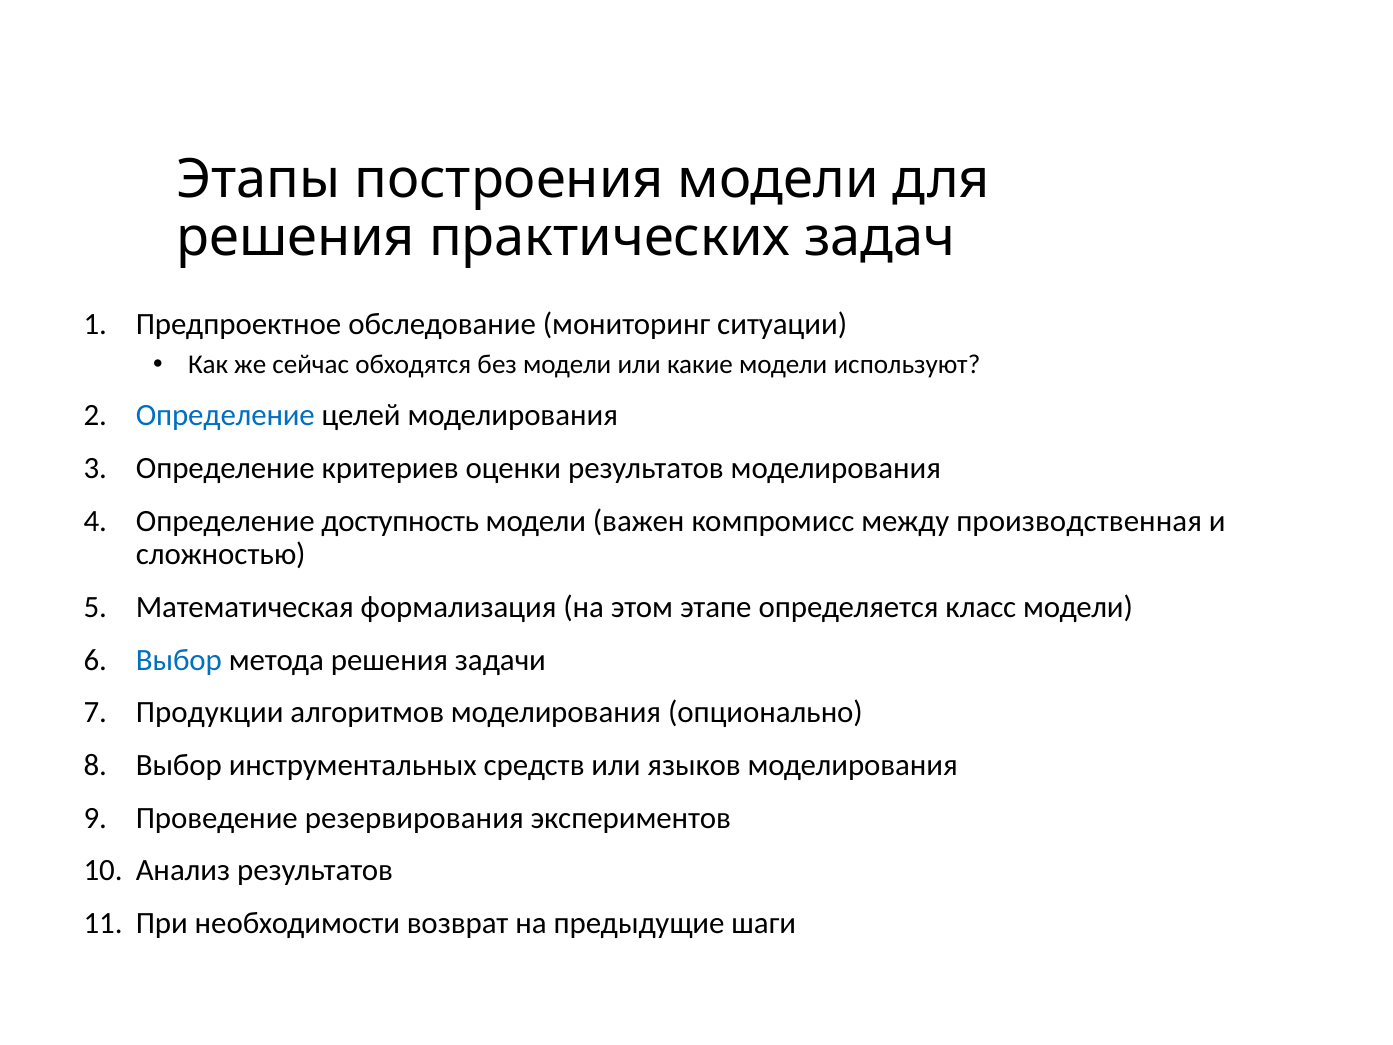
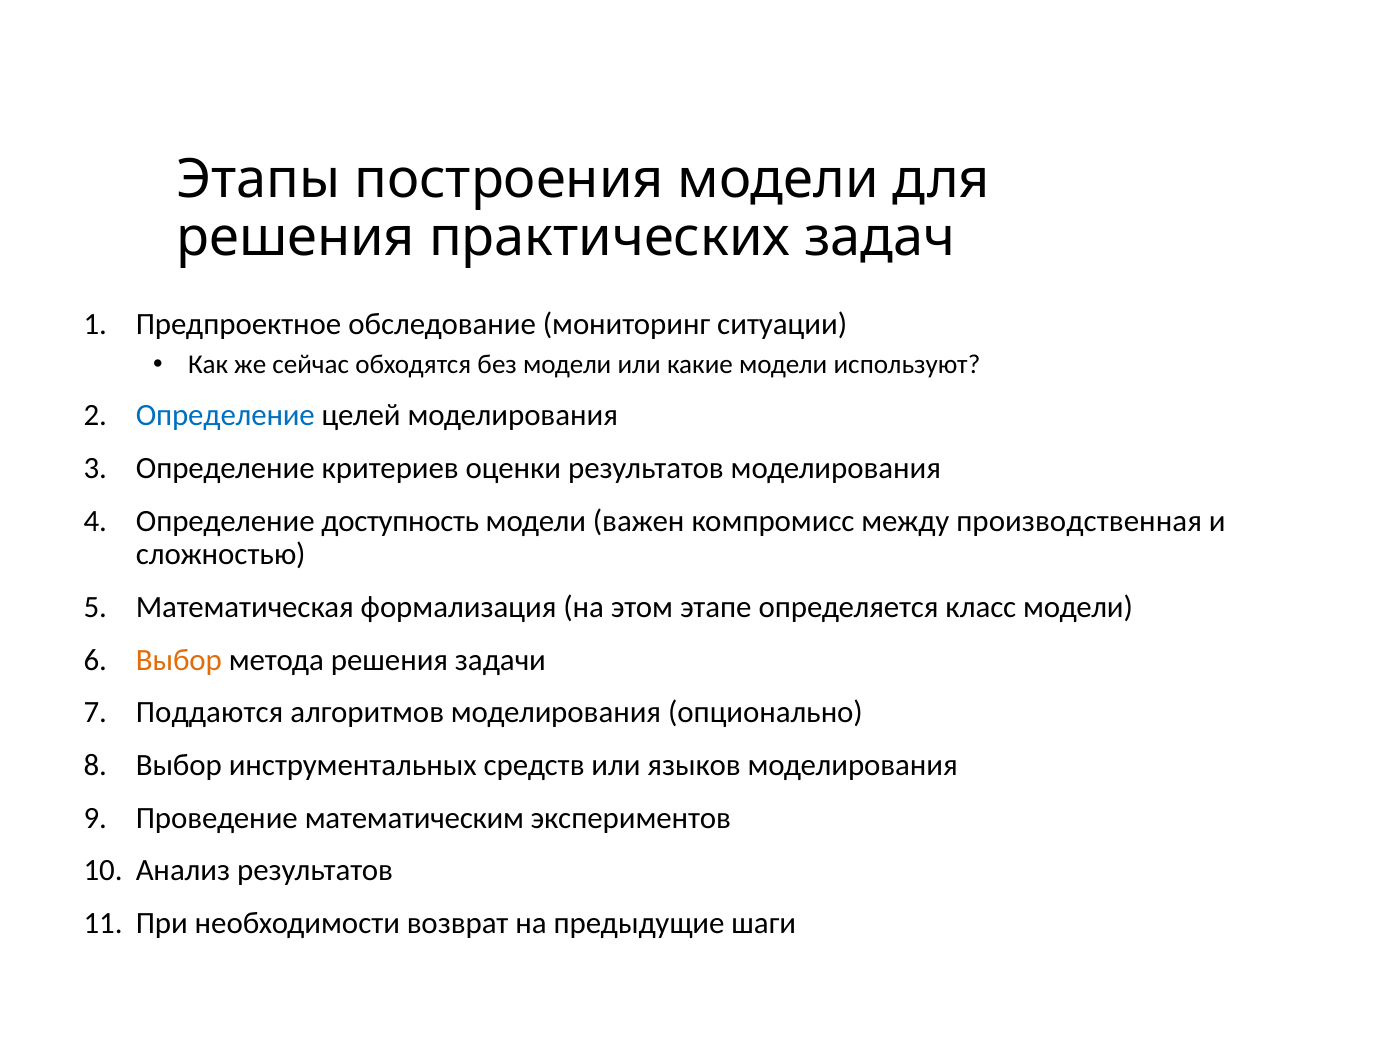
Выбор colour: blue -> orange (179, 660)
Продукции: Продукции -> Поддаются (210, 712)
резервирования: резервирования -> математическим (414, 818)
